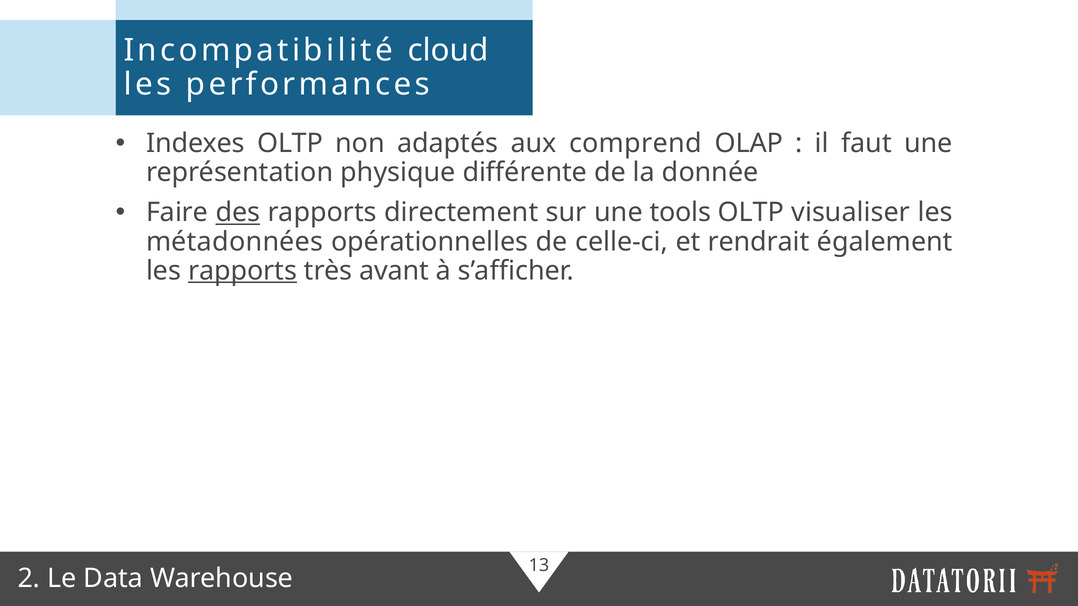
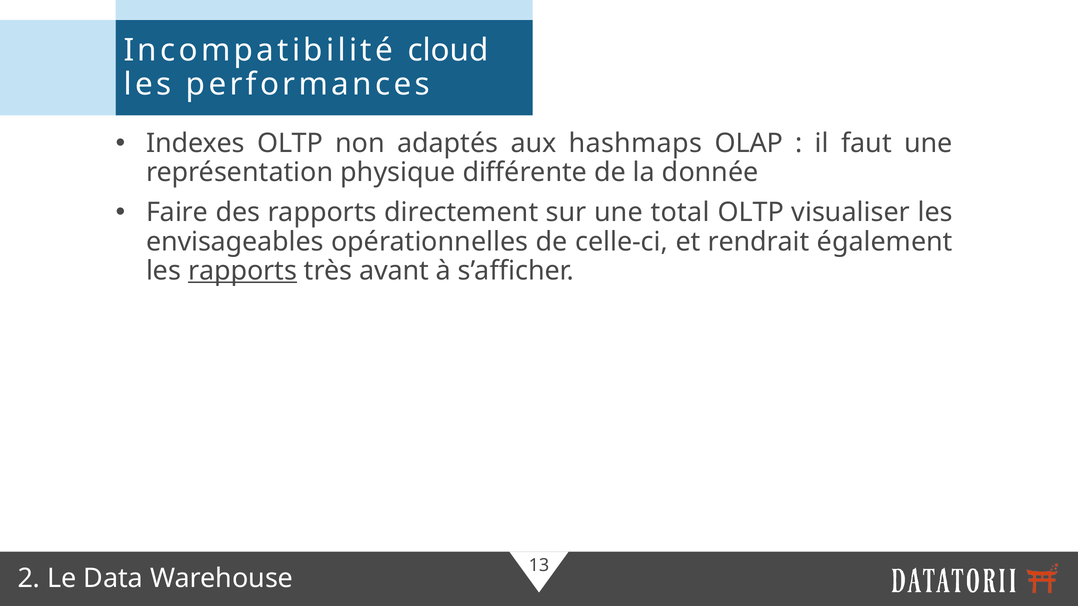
comprend: comprend -> hashmaps (635, 143)
des underline: present -> none (238, 213)
tools: tools -> total (680, 213)
métadonnées: métadonnées -> envisageables (235, 242)
